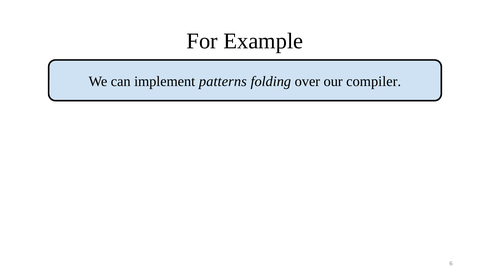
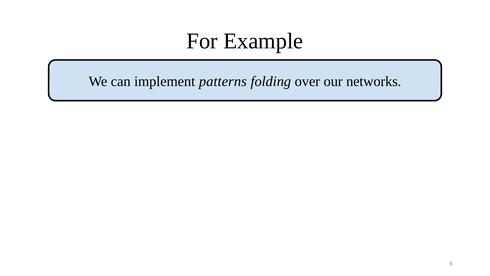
compiler: compiler -> networks (374, 81)
